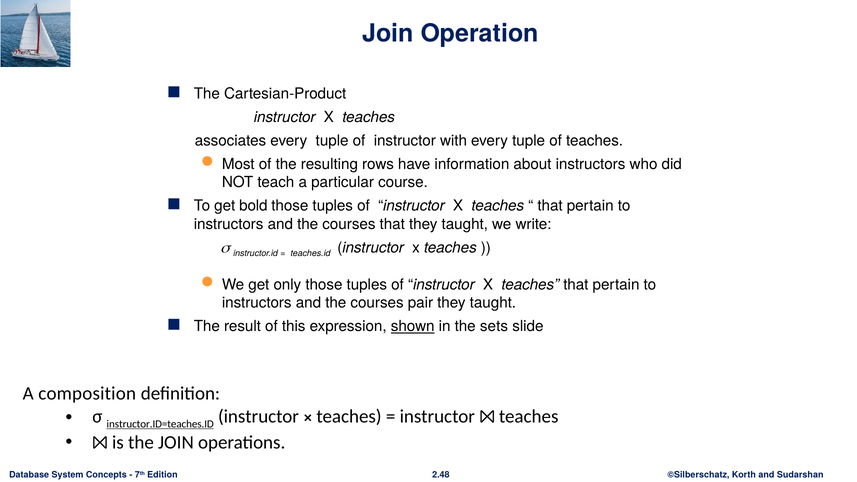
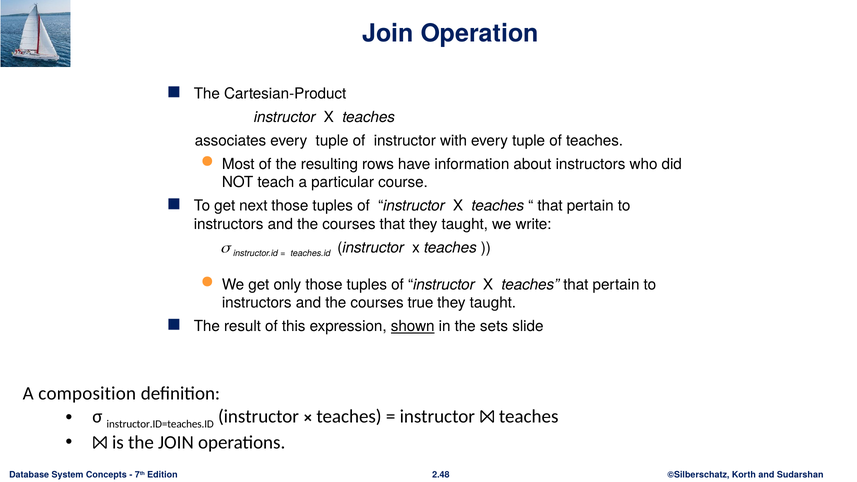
bold: bold -> next (253, 206)
pair: pair -> true (420, 303)
instructor.ID=teaches.ID underline: present -> none (160, 424)
